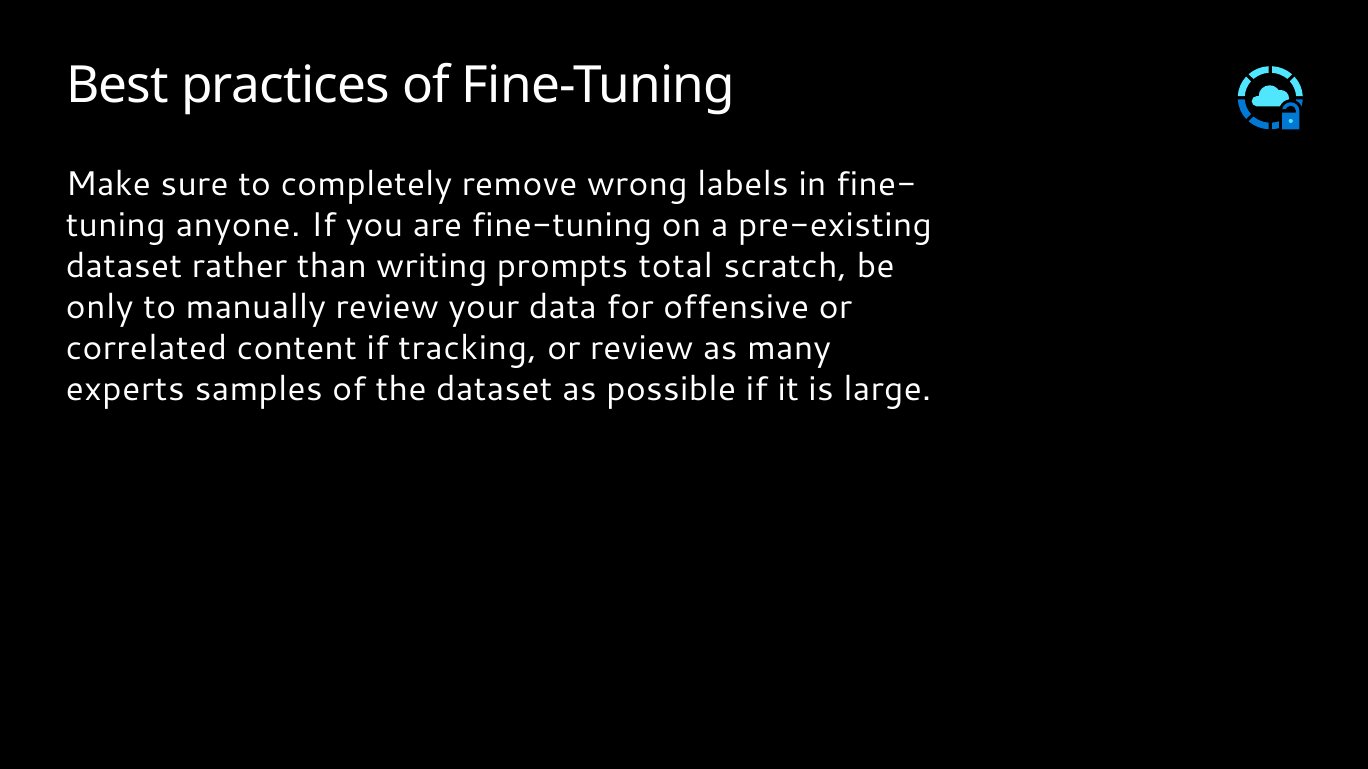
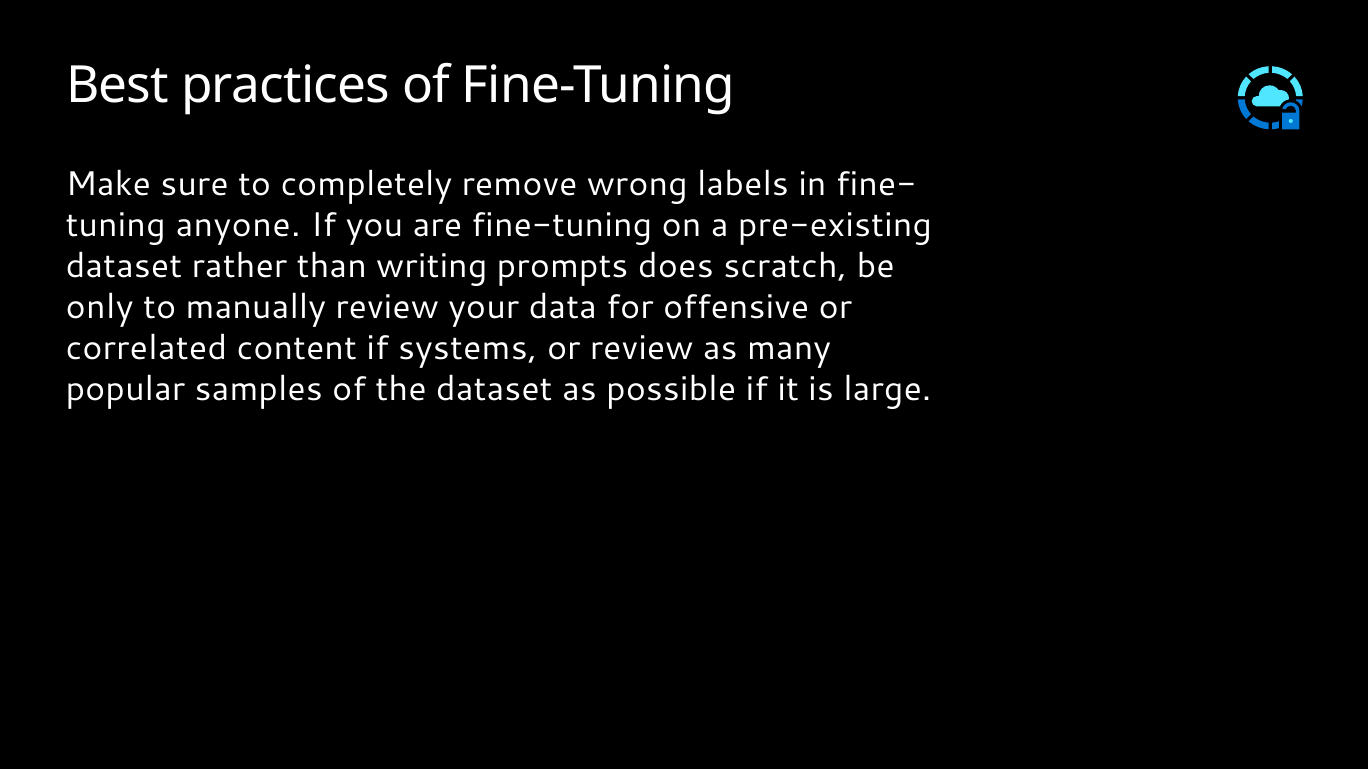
total: total -> does (676, 266)
tracking: tracking -> systems (468, 348)
experts: experts -> popular (125, 389)
